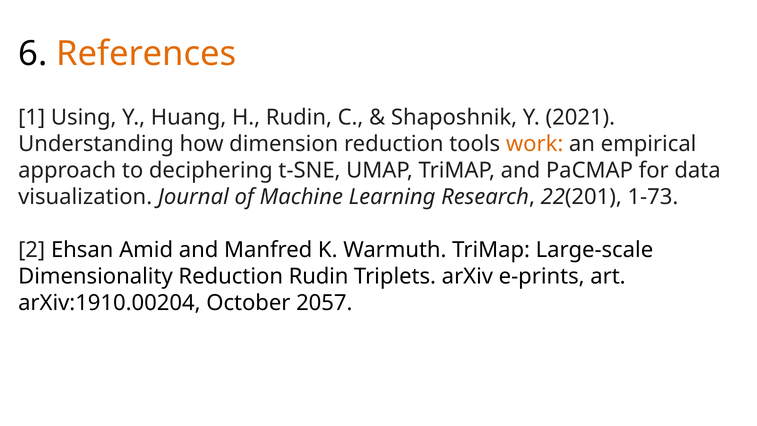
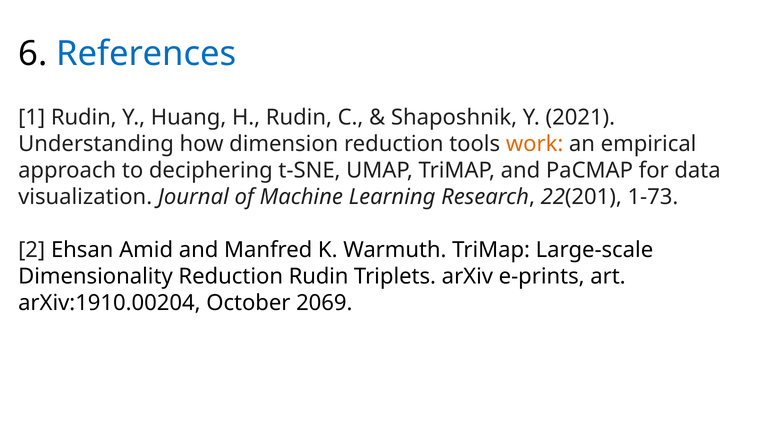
References colour: orange -> blue (146, 54)
1 Using: Using -> Rudin (84, 117)
2057: 2057 -> 2069 (324, 303)
